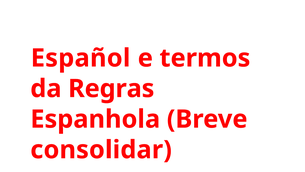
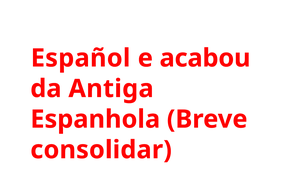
termos: termos -> acabou (205, 58)
Regras: Regras -> Antiga (111, 88)
